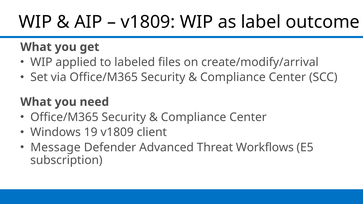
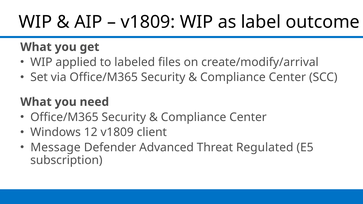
19: 19 -> 12 (91, 132)
Workflows: Workflows -> Regulated (265, 148)
